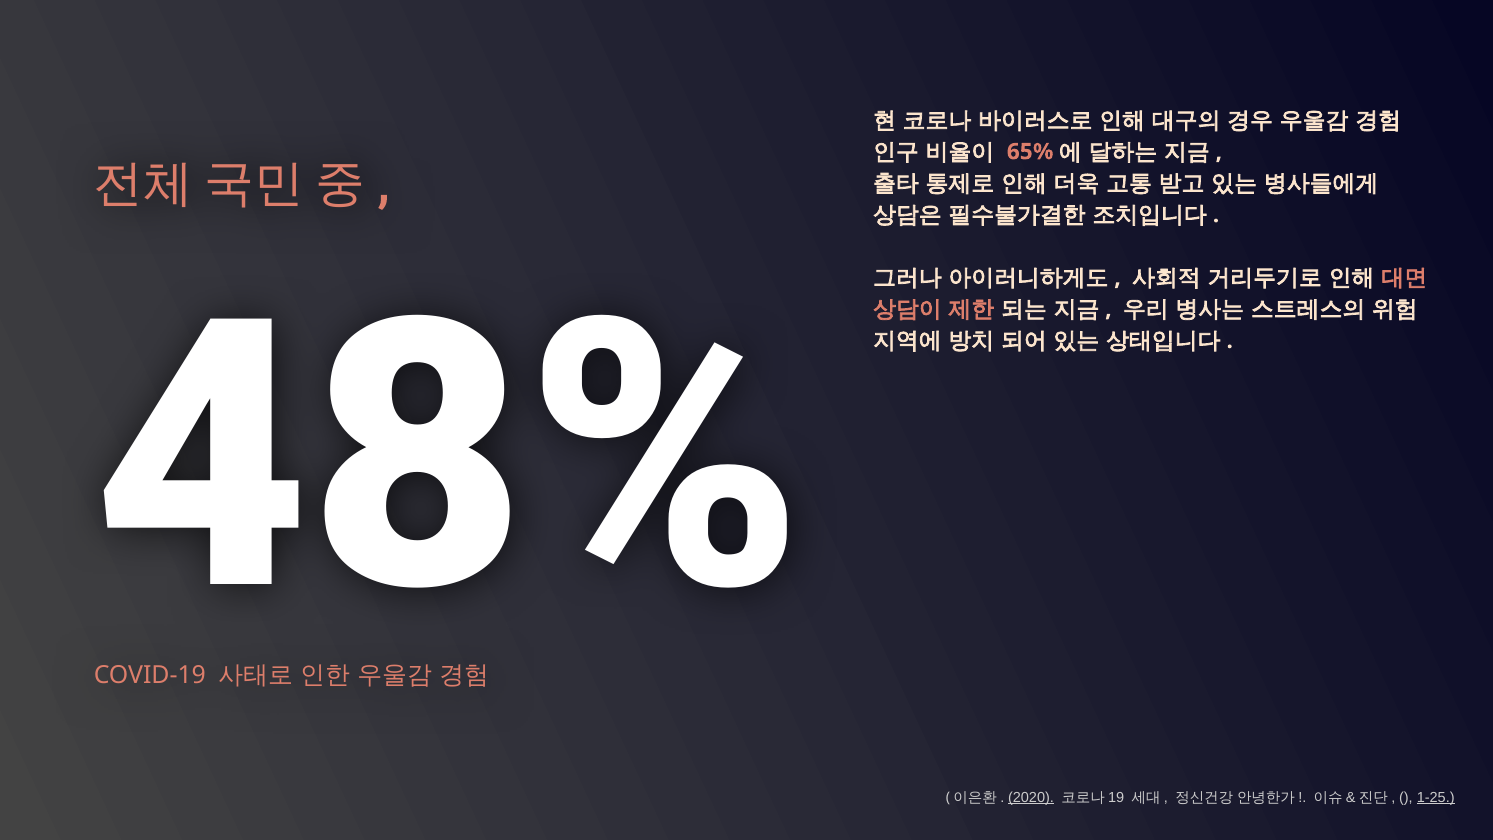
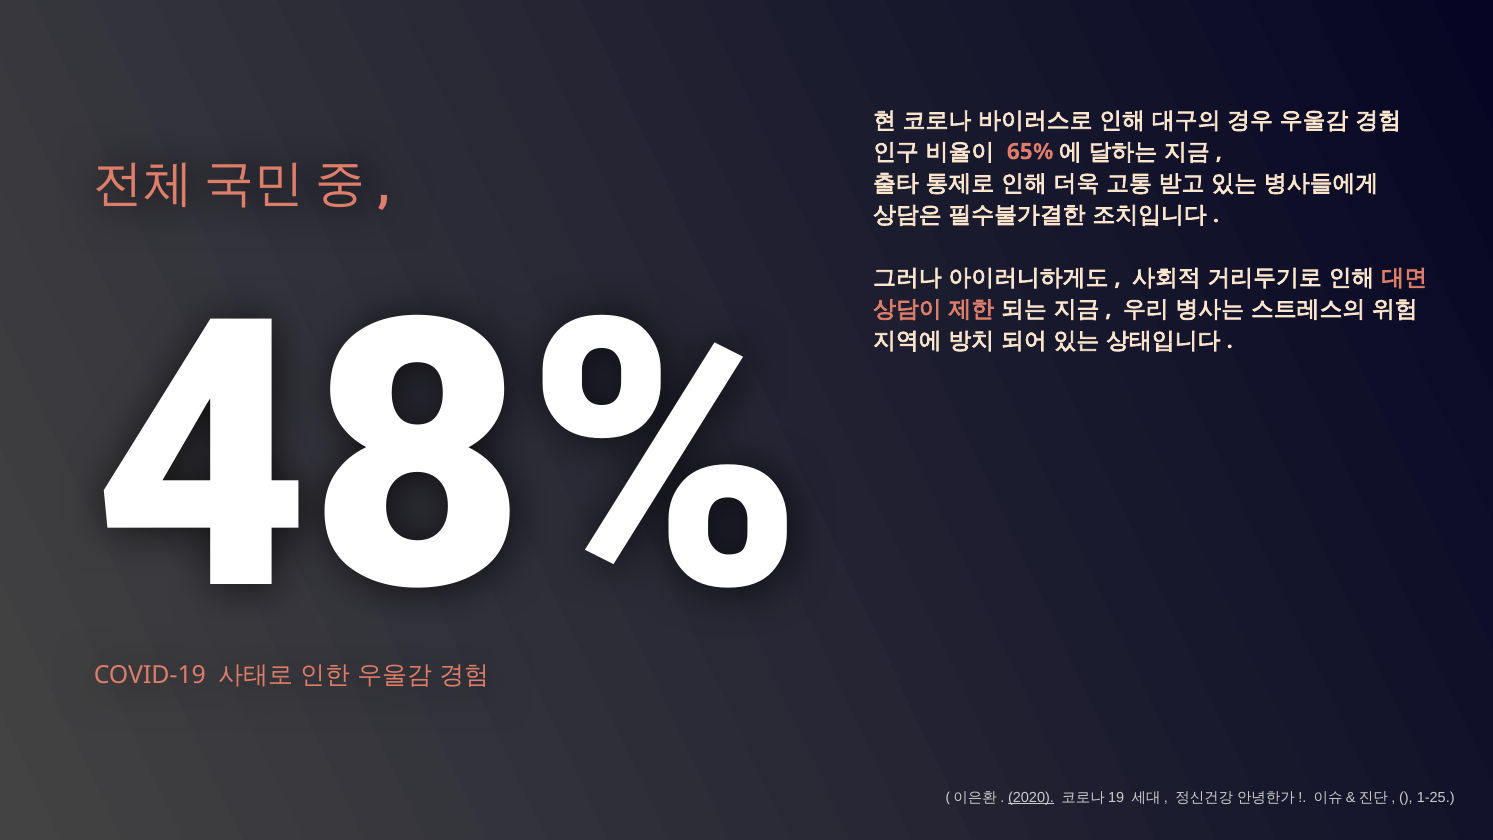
1-25 underline: present -> none (1436, 797)
